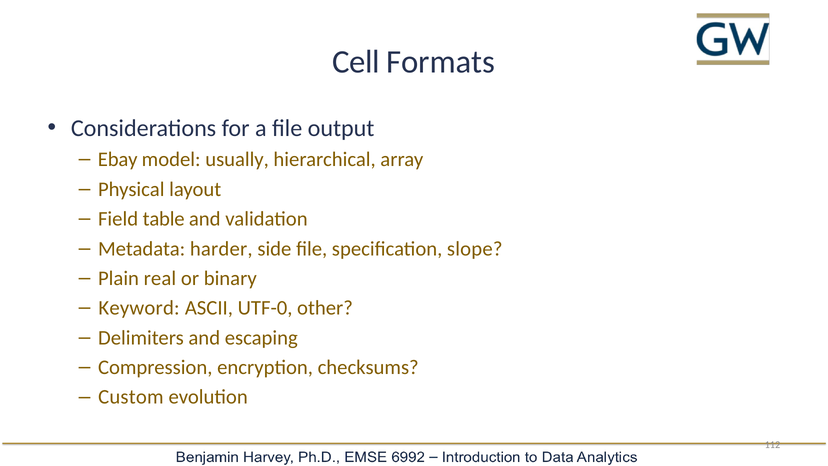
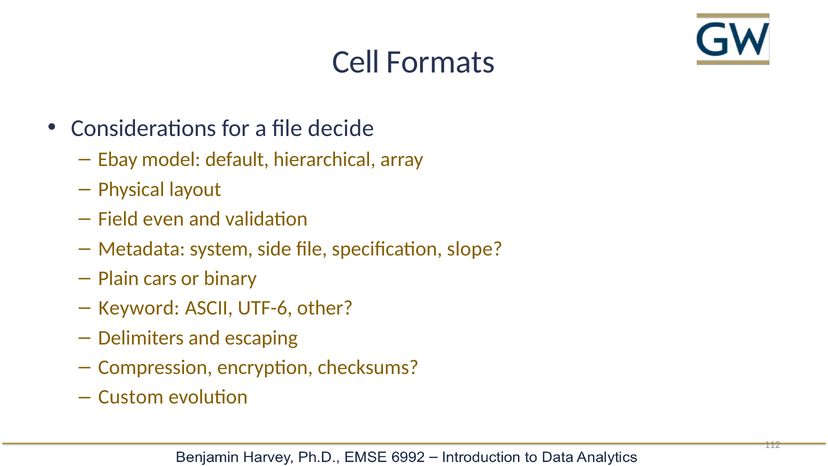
output: output -> decide (341, 128)
usually: usually -> default (237, 159)
table: table -> even (163, 219)
harder: harder -> system (221, 249)
real: real -> cars (160, 278)
UTF-0: UTF-0 -> UTF-6 (265, 308)
